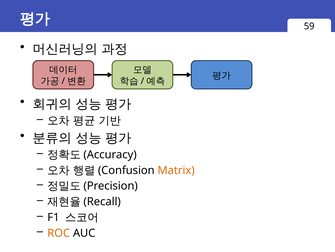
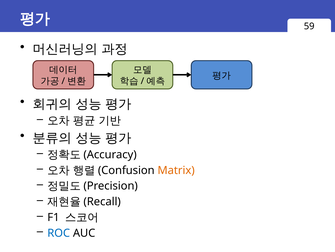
ROC colour: orange -> blue (59, 232)
